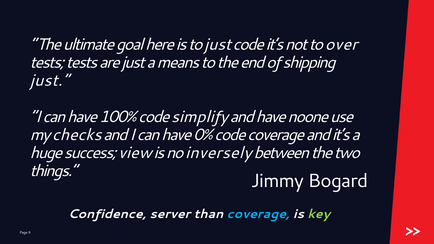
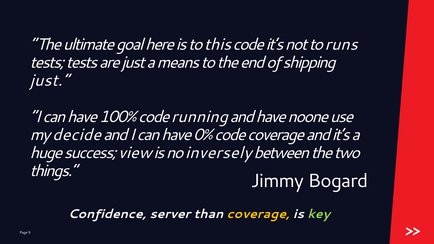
to just: just -> this (218, 44)
over: over -> runs (341, 44)
simplify: simplify -> running (200, 117)
checks: checks -> decide (77, 135)
coverage colour: light blue -> yellow (258, 214)
